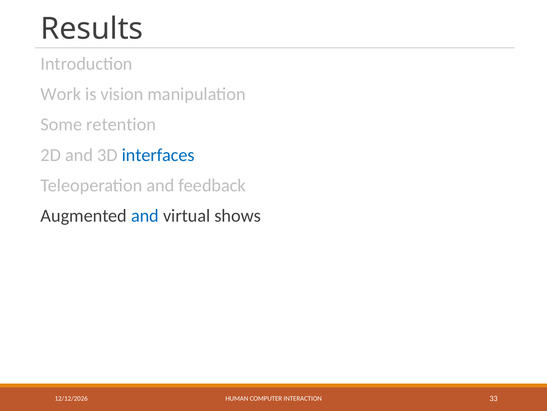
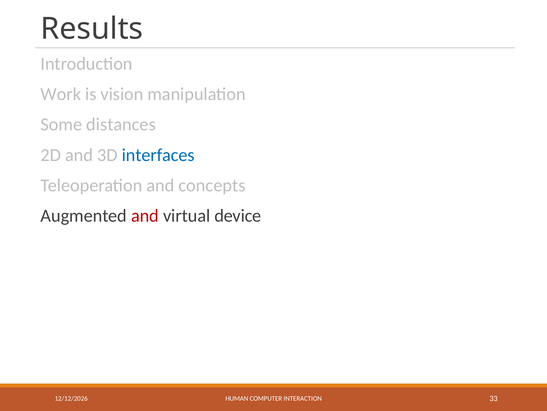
retention: retention -> distances (121, 124)
feedback: feedback -> concepts (212, 185)
and colour: blue -> red (145, 215)
shows: shows -> device (238, 215)
